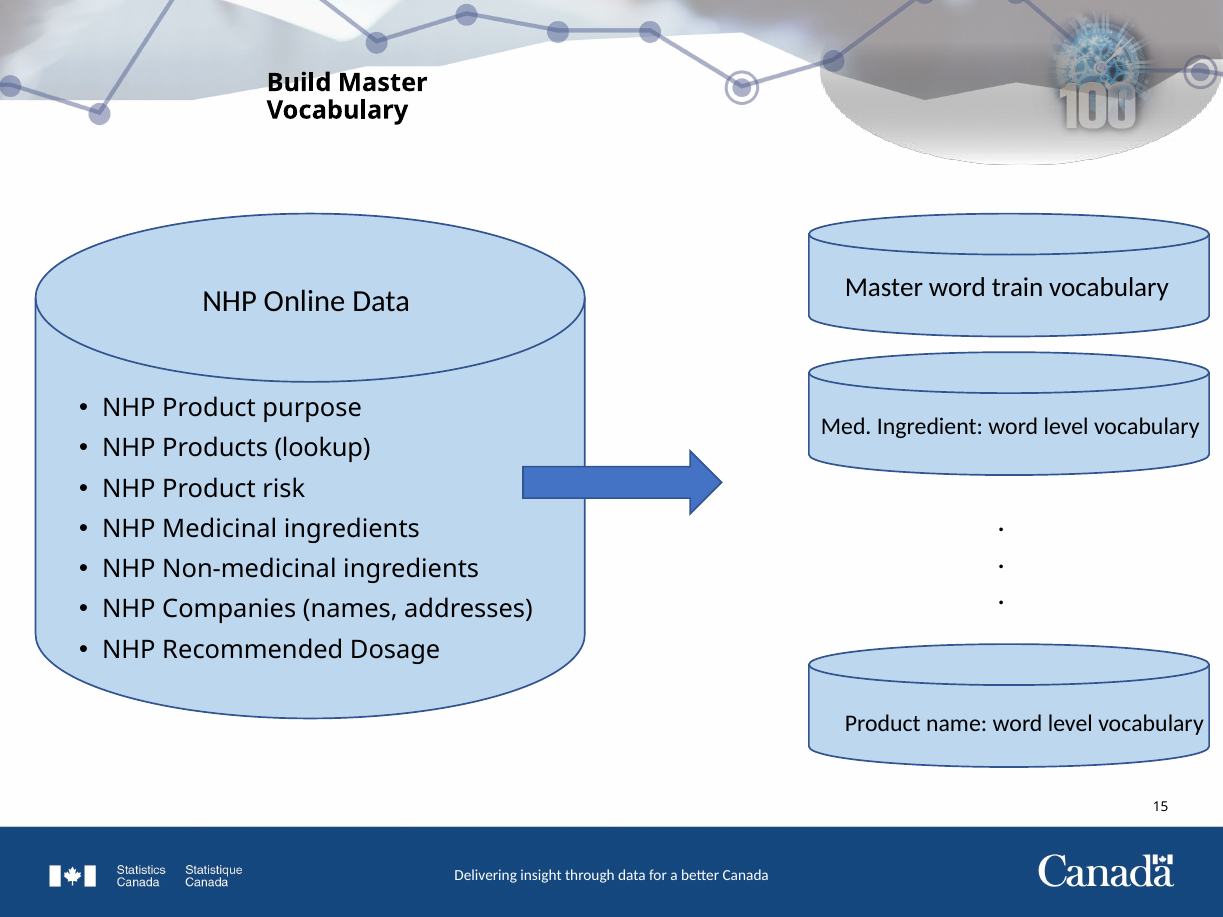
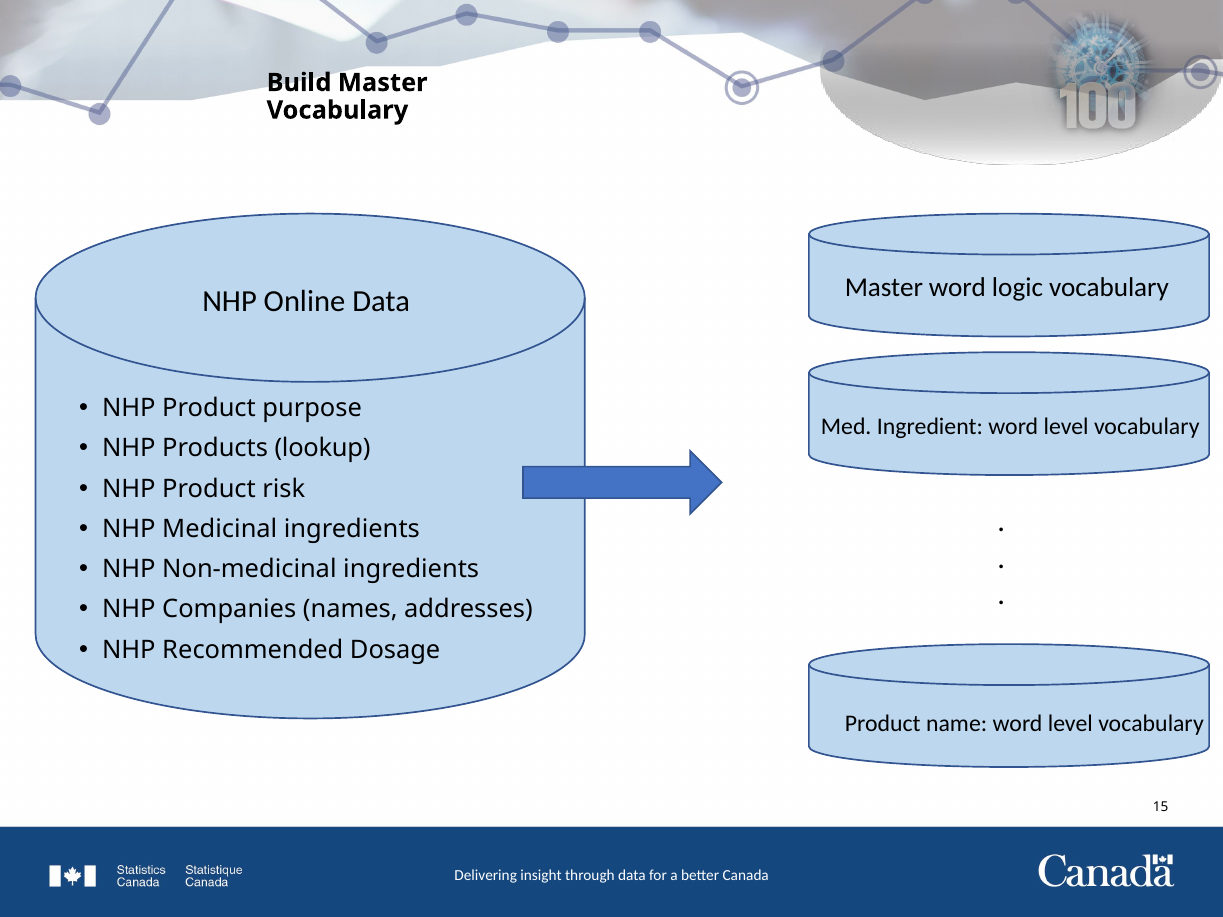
train: train -> logic (1017, 288)
